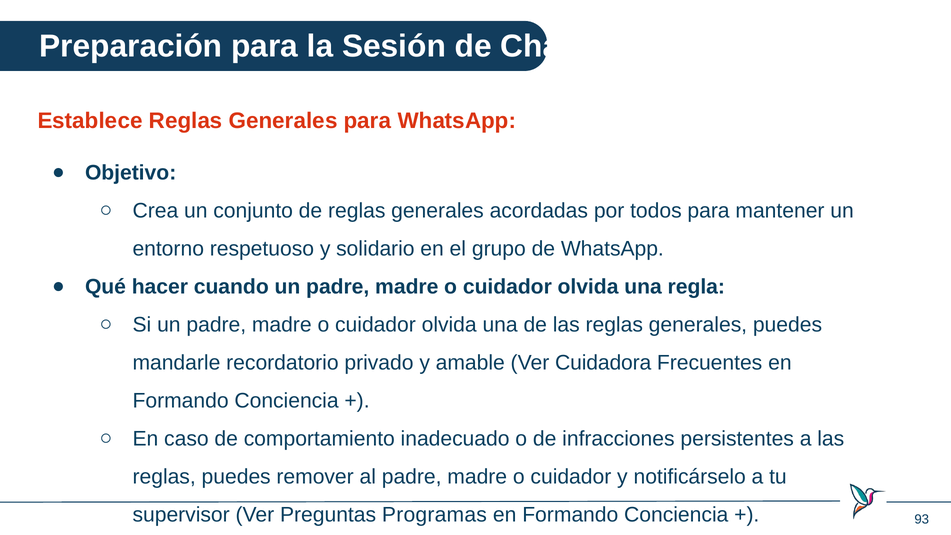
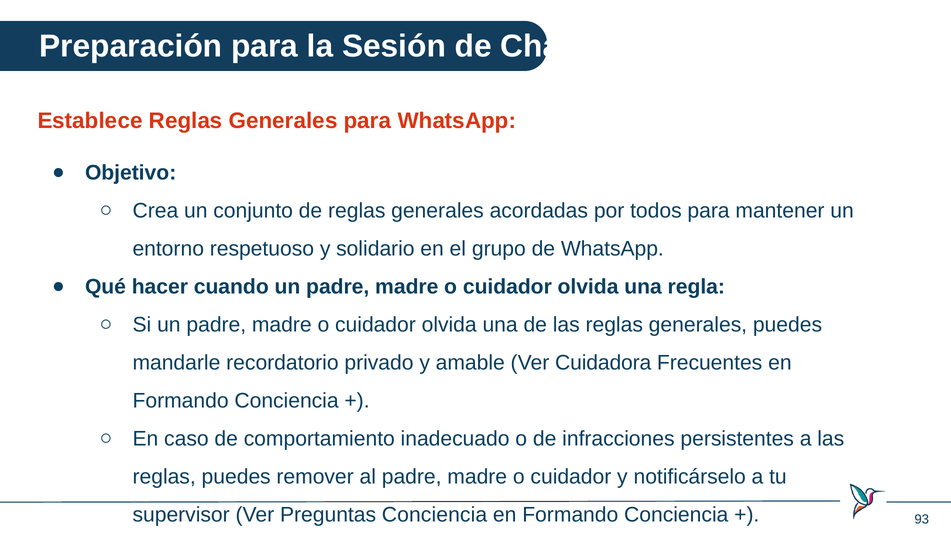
Preguntas Programas: Programas -> Conciencia (435, 515)
